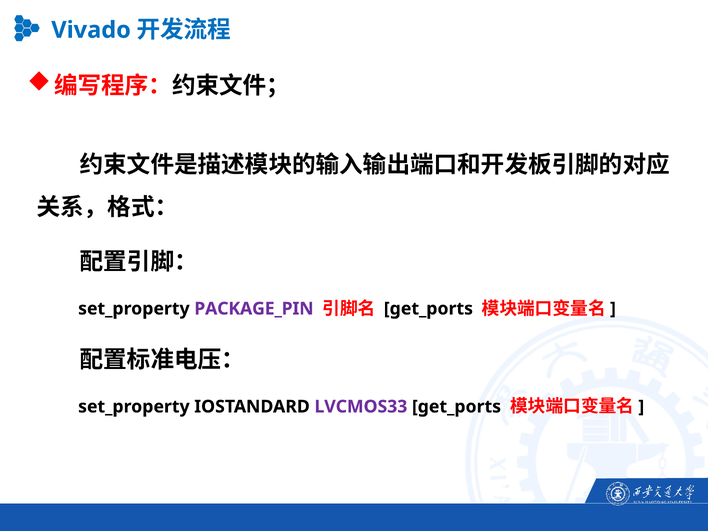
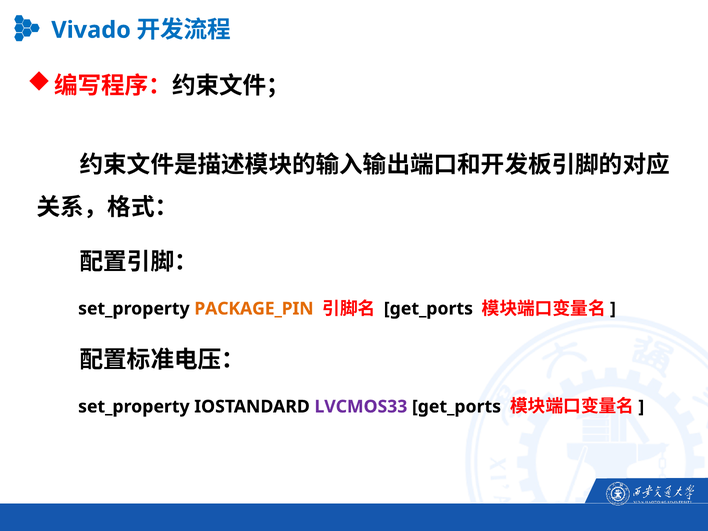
PACKAGE_PIN colour: purple -> orange (254, 309)
